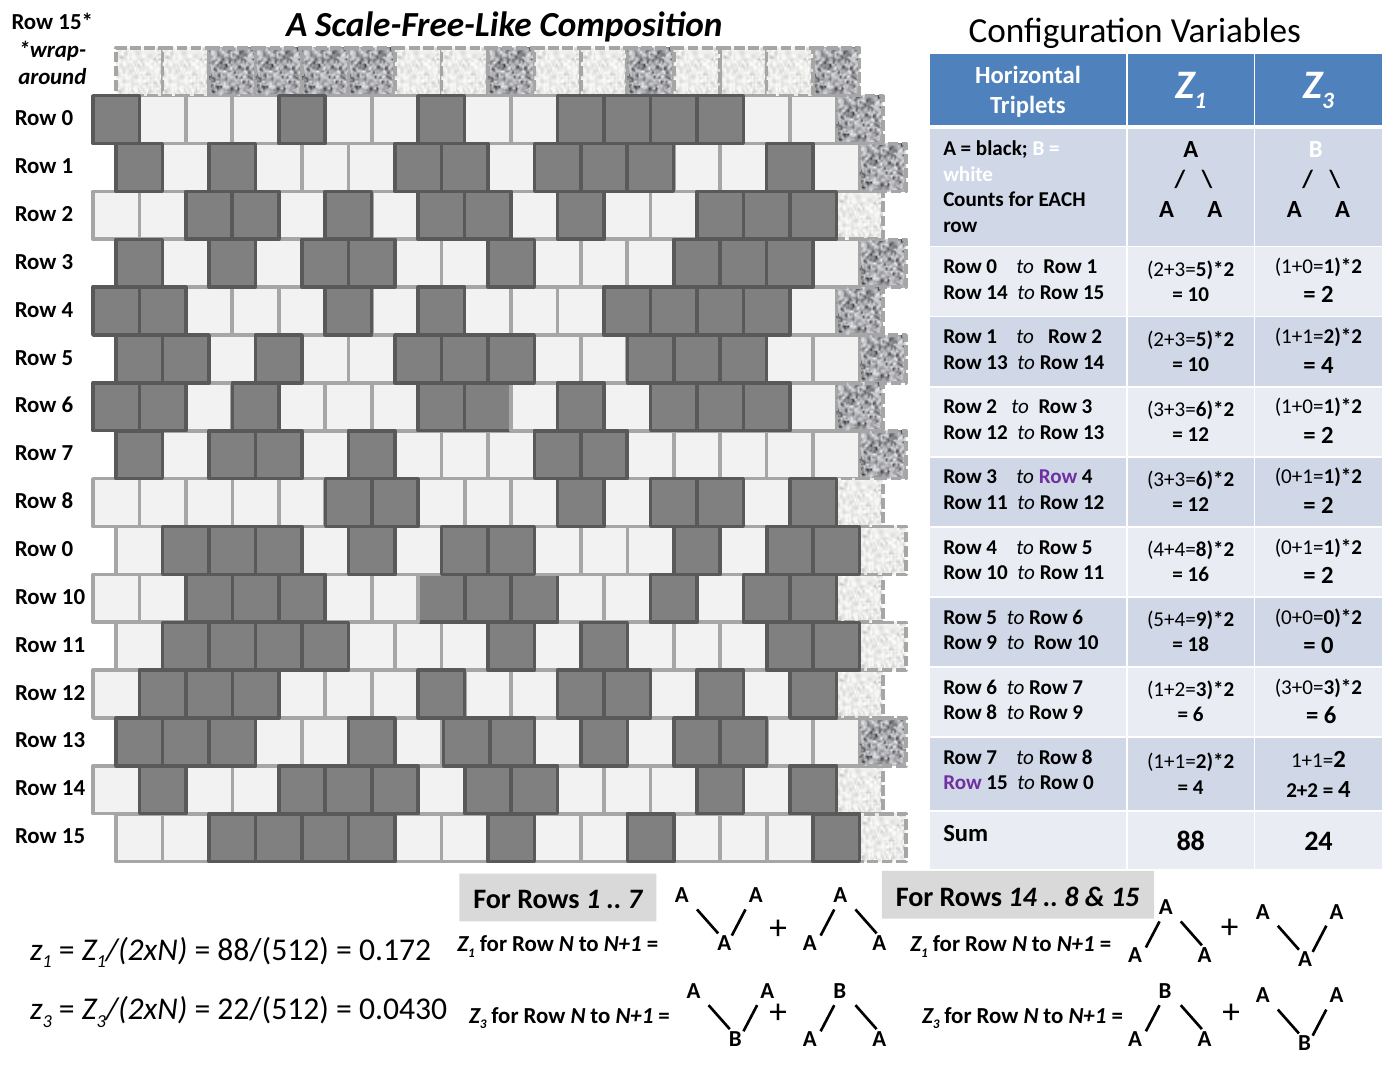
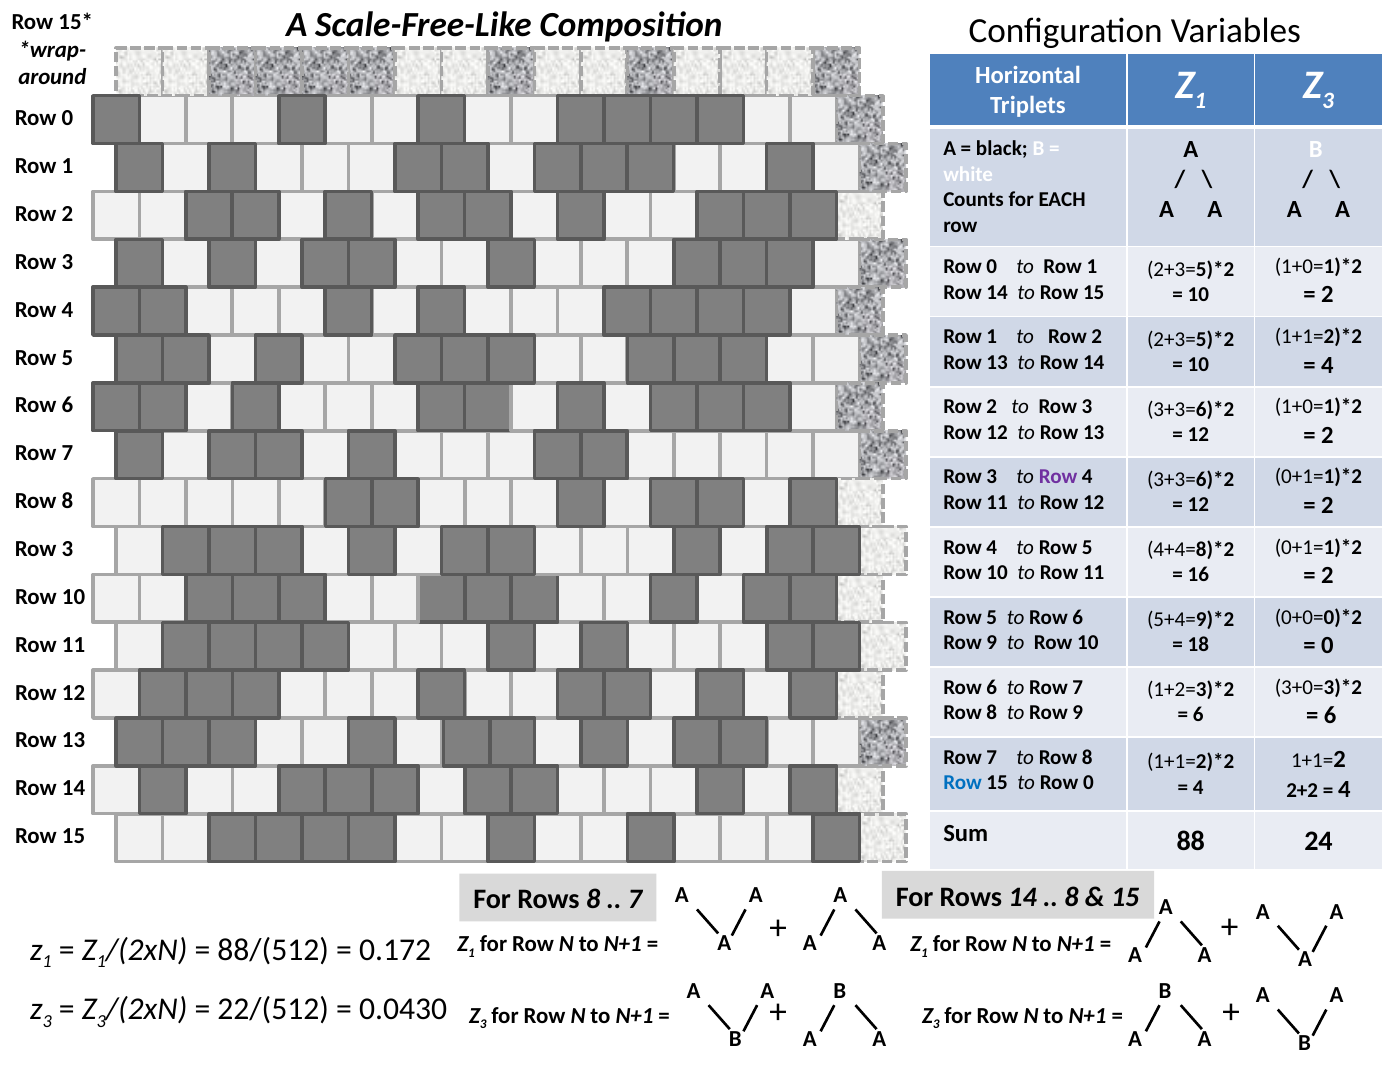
0: 0 -> 3 (67, 549)
Row colour: purple -> blue (963, 783)
Rows 1: 1 -> 8 (593, 900)
